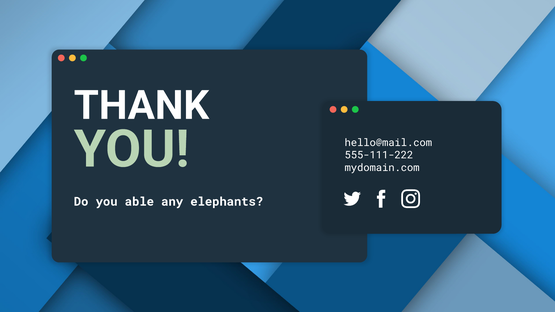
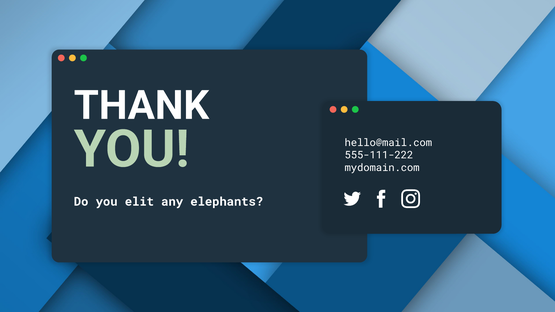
able: able -> elit (139, 202)
